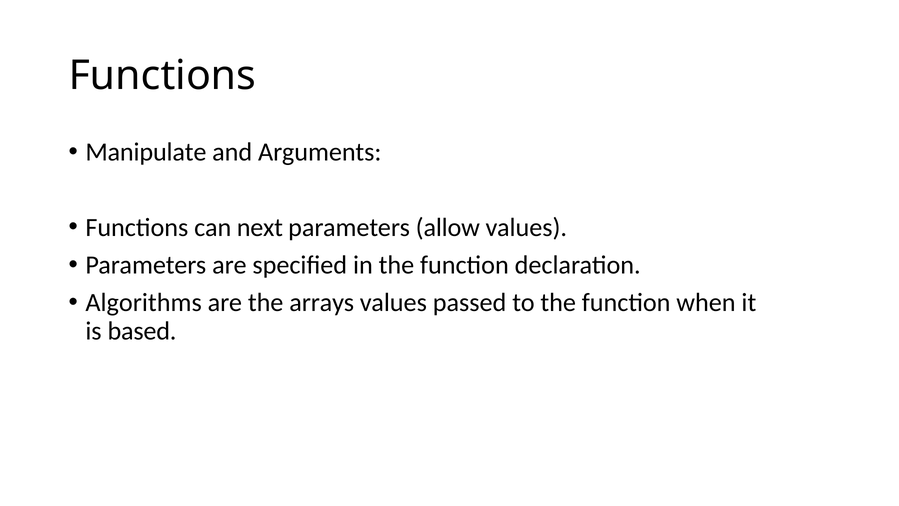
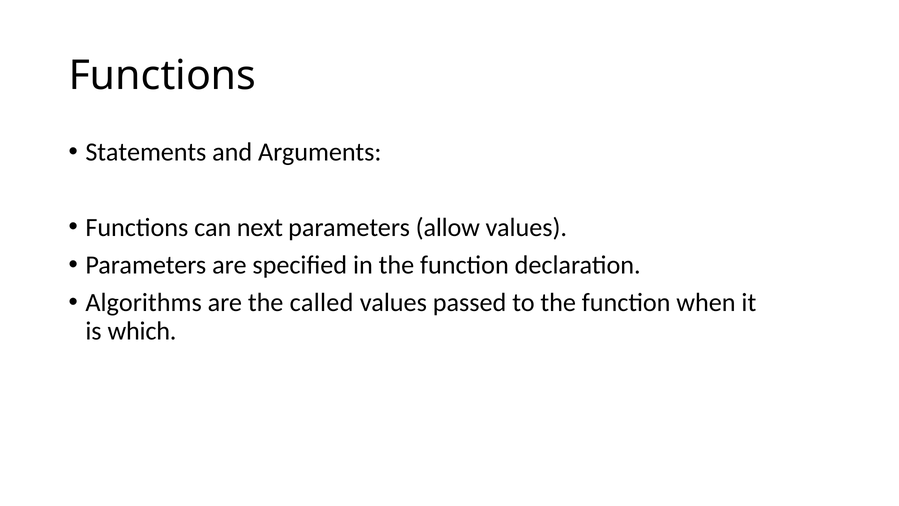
Manipulate: Manipulate -> Statements (146, 152)
arrays: arrays -> called (322, 302)
based: based -> which (142, 331)
